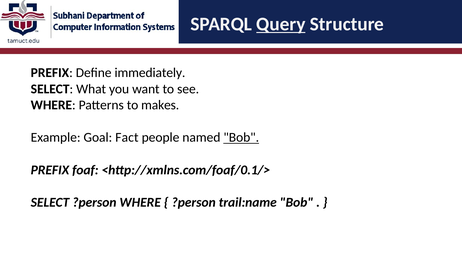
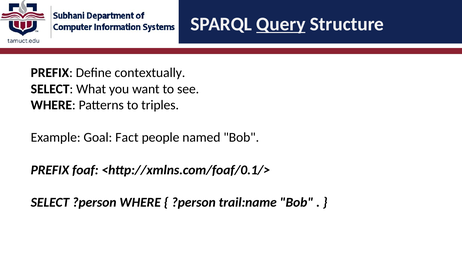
immediately: immediately -> contextually (150, 73)
makes: makes -> triples (160, 105)
Bob underline: present -> none (241, 137)
